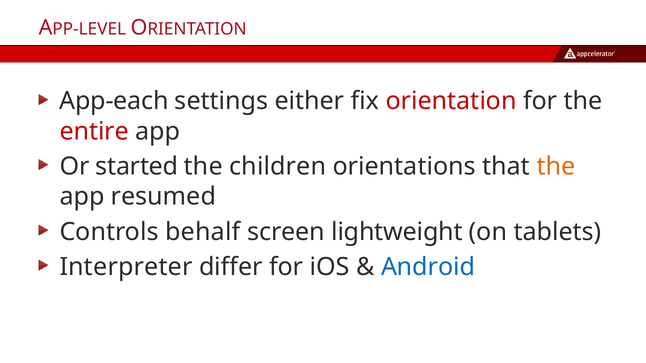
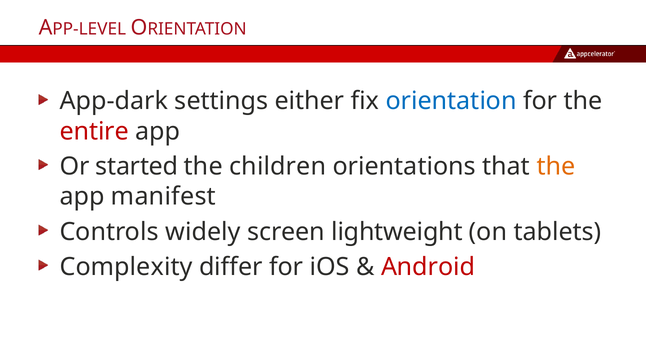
App-each: App-each -> App-dark (114, 101)
orientation colour: red -> blue (451, 101)
resumed: resumed -> manifest (163, 197)
behalf: behalf -> widely (203, 232)
Interpreter: Interpreter -> Complexity (126, 267)
Android colour: blue -> red (428, 267)
